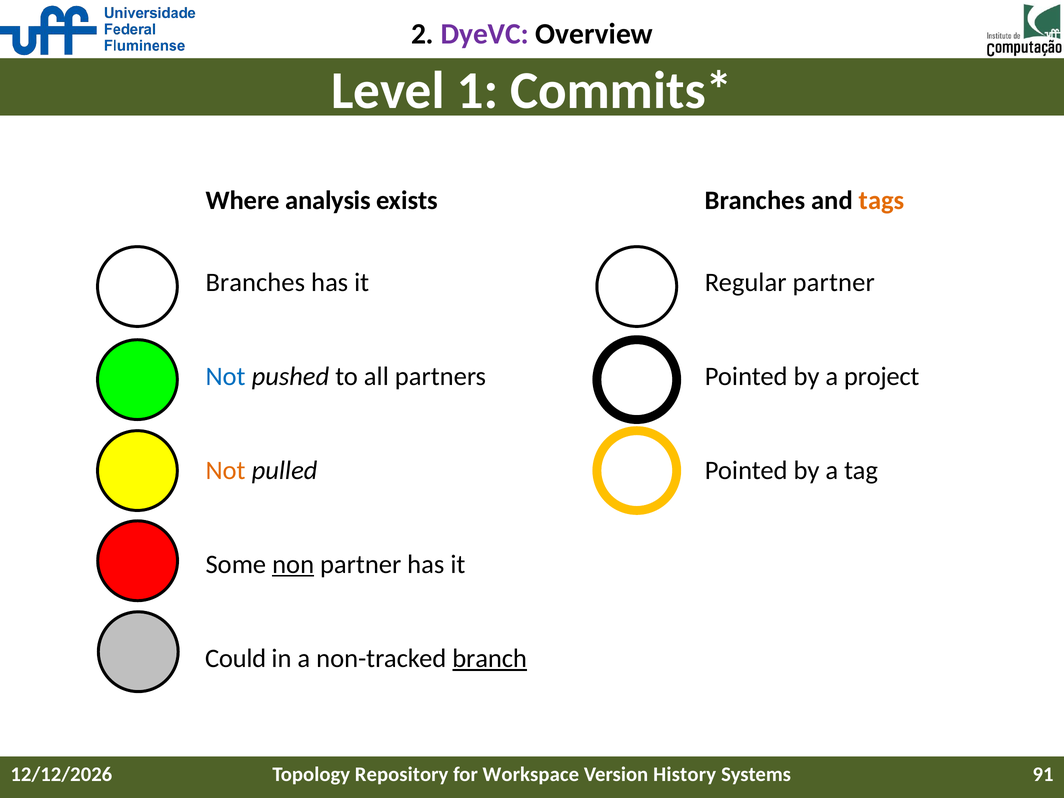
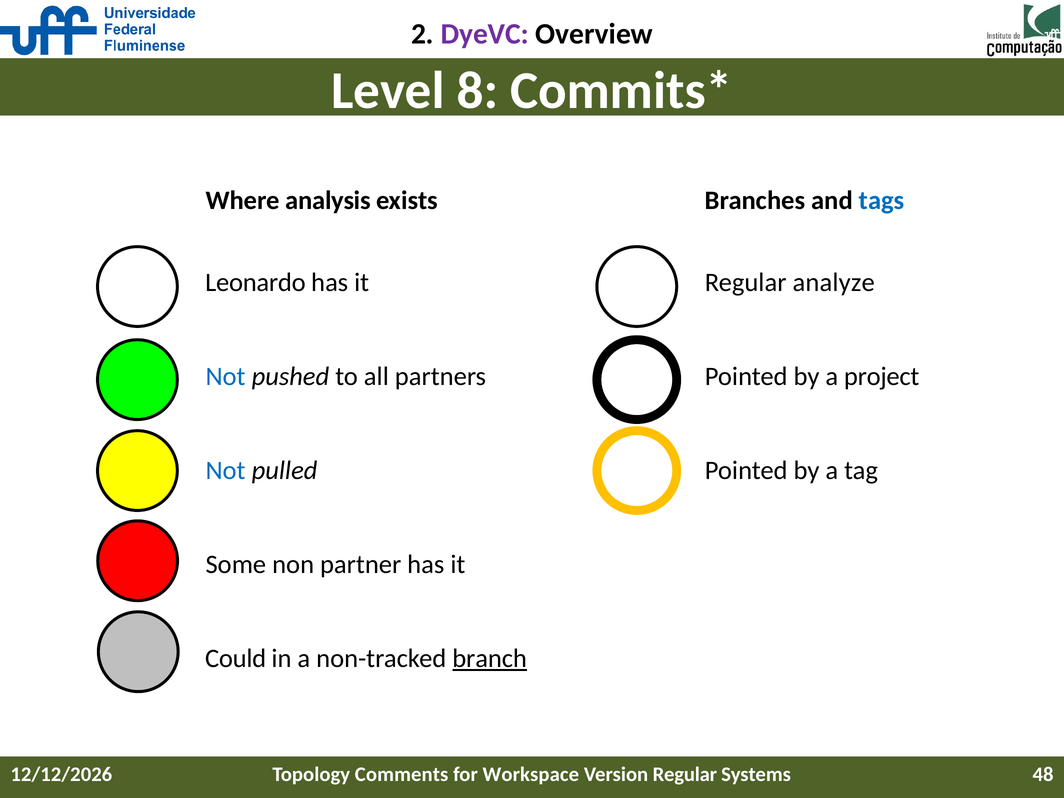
1: 1 -> 8 (477, 91)
tags colour: orange -> blue (882, 200)
Branches: Branches -> Leonardo (255, 282)
Regular partner: partner -> analyze (834, 282)
Not colour: orange -> blue (225, 470)
non underline: present -> none (293, 564)
Repository: Repository -> Comments (402, 775)
Version History: History -> Regular (685, 775)
91: 91 -> 48 (1043, 775)
